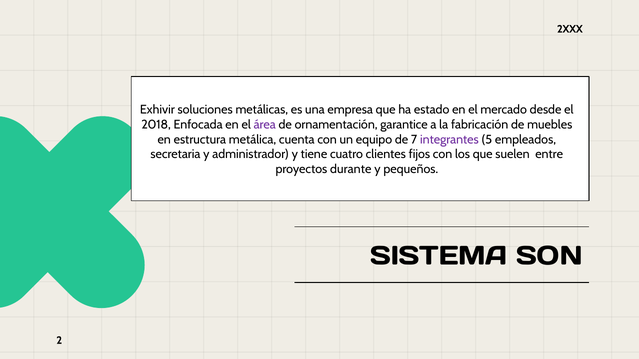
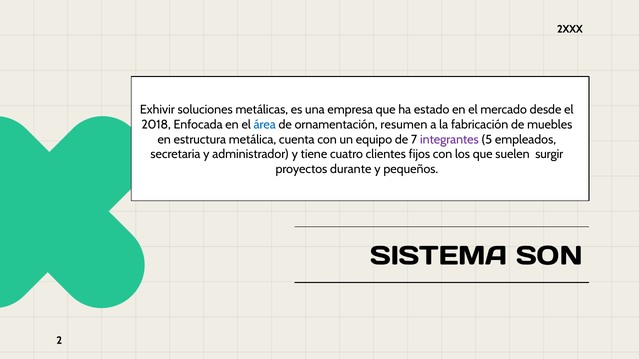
área colour: purple -> blue (265, 125)
garantice: garantice -> resumen (404, 125)
entre: entre -> surgir (549, 155)
